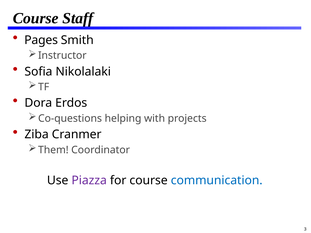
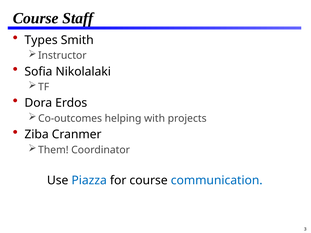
Pages: Pages -> Types (41, 40)
Co-questions: Co-questions -> Co-outcomes (70, 119)
Piazza colour: purple -> blue (89, 181)
